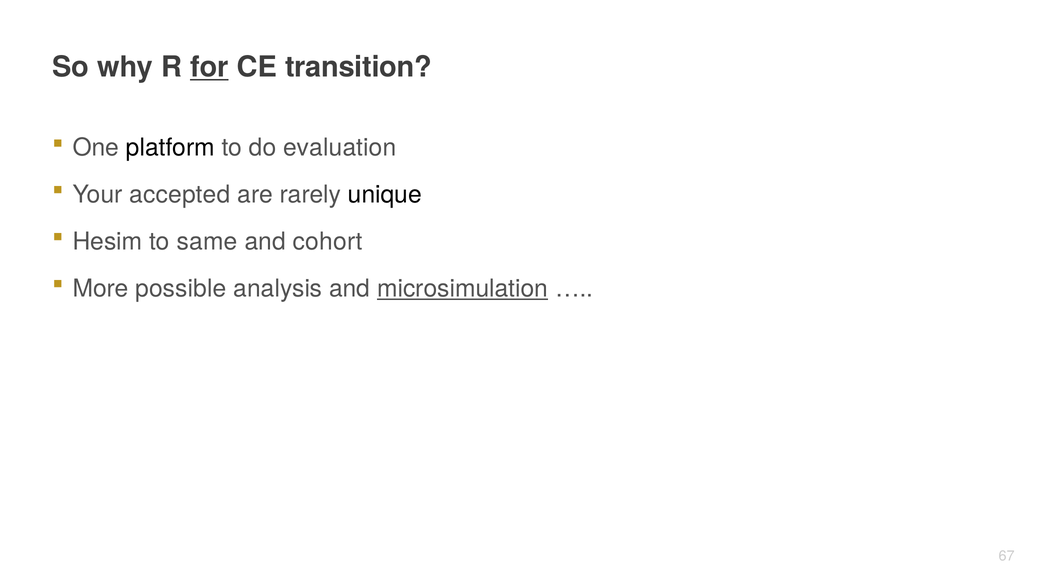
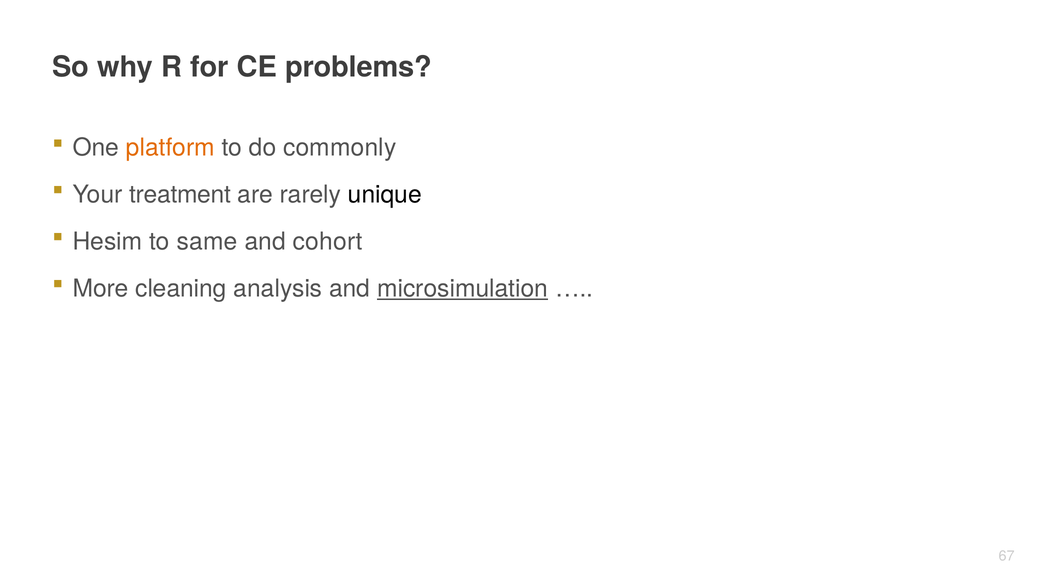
for underline: present -> none (209, 67)
transition: transition -> problems (358, 67)
platform colour: black -> orange (170, 148)
evaluation: evaluation -> commonly (340, 148)
accepted: accepted -> treatment (180, 195)
possible: possible -> cleaning (181, 289)
